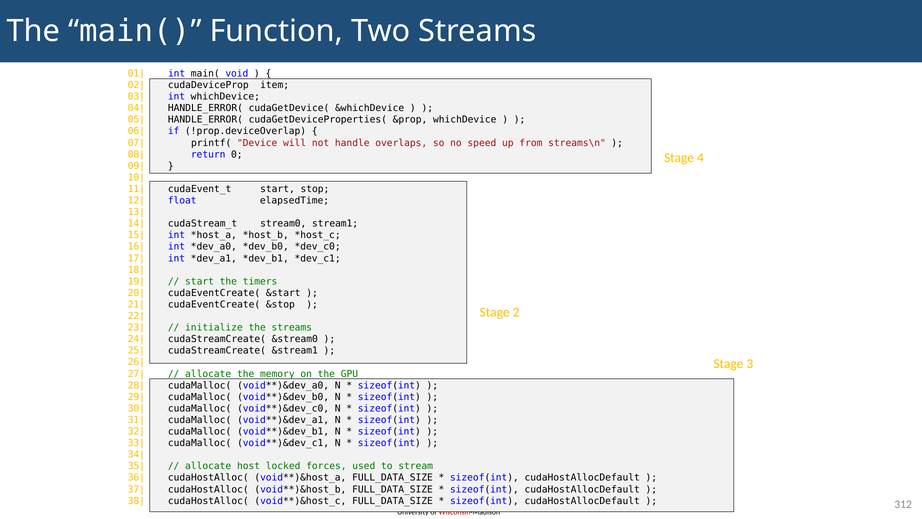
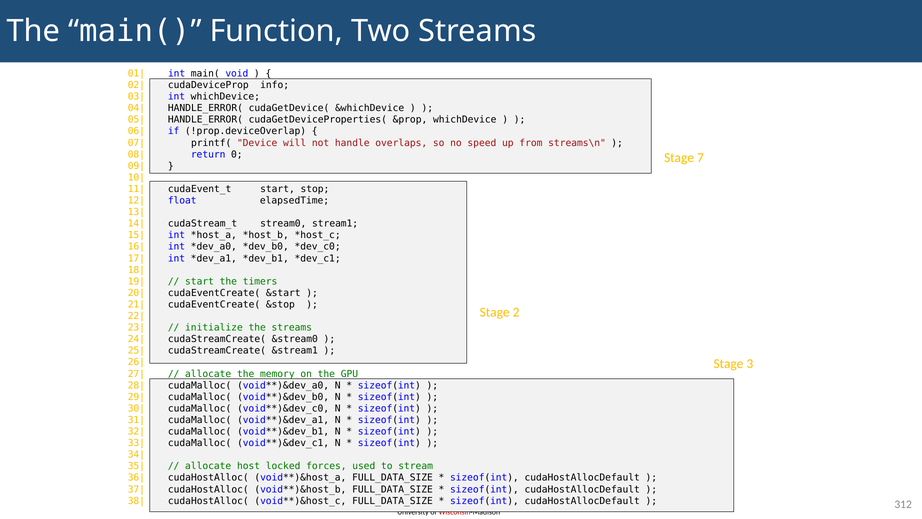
item: item -> info (275, 85)
4: 4 -> 7 (700, 158)
